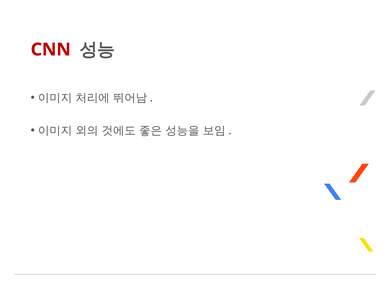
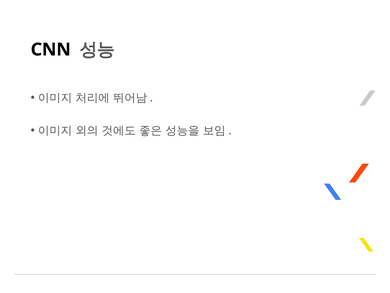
CNN colour: red -> black (51, 49)
